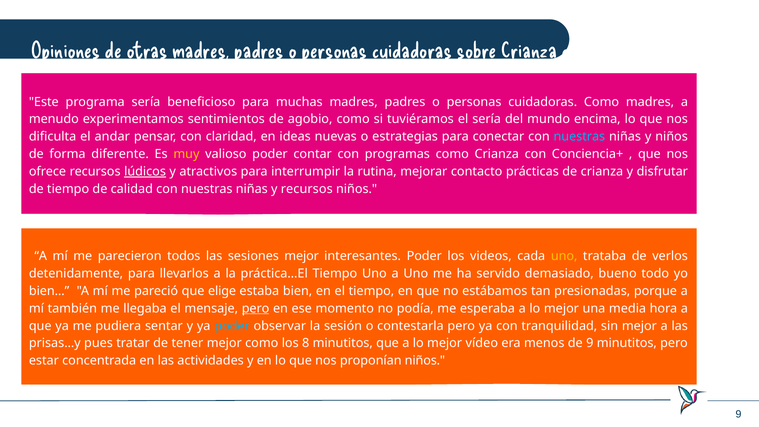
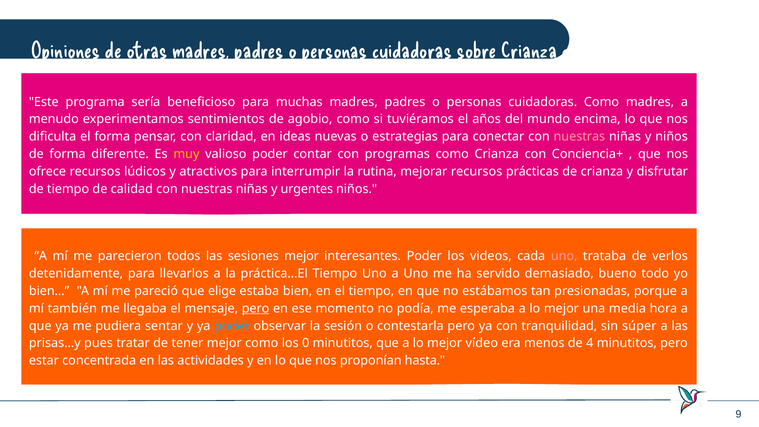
el sería: sería -> años (487, 119)
el andar: andar -> forma (112, 137)
nuestras colour: light blue -> pink (579, 137)
lúdicos underline: present -> none (145, 172)
mejorar contacto: contacto -> recursos (477, 172)
y recursos: recursos -> urgentes (307, 189)
uno colour: yellow -> pink (564, 256)
sin mejor: mejor -> súper (639, 326)
8: 8 -> 0 (306, 343)
de 9: 9 -> 4 (590, 343)
proponían niños: niños -> hasta (425, 361)
